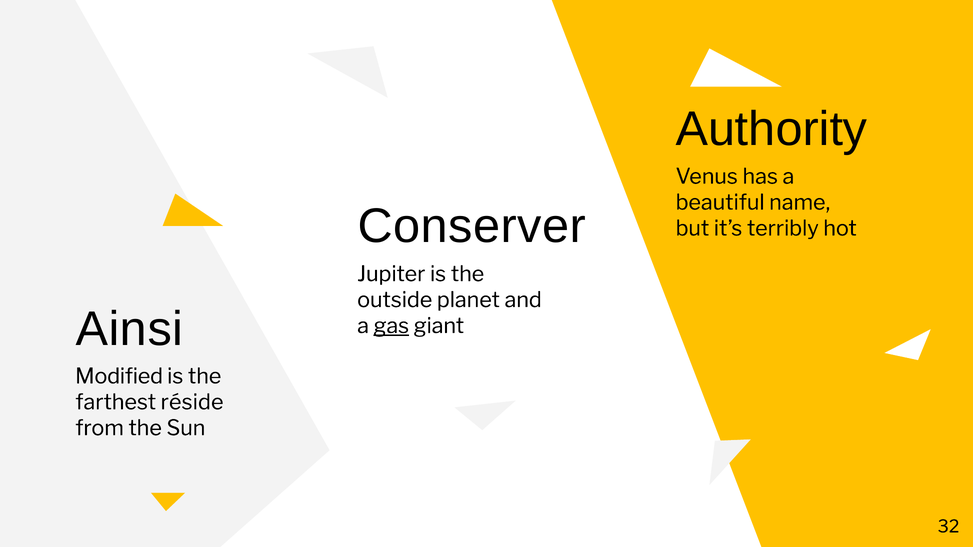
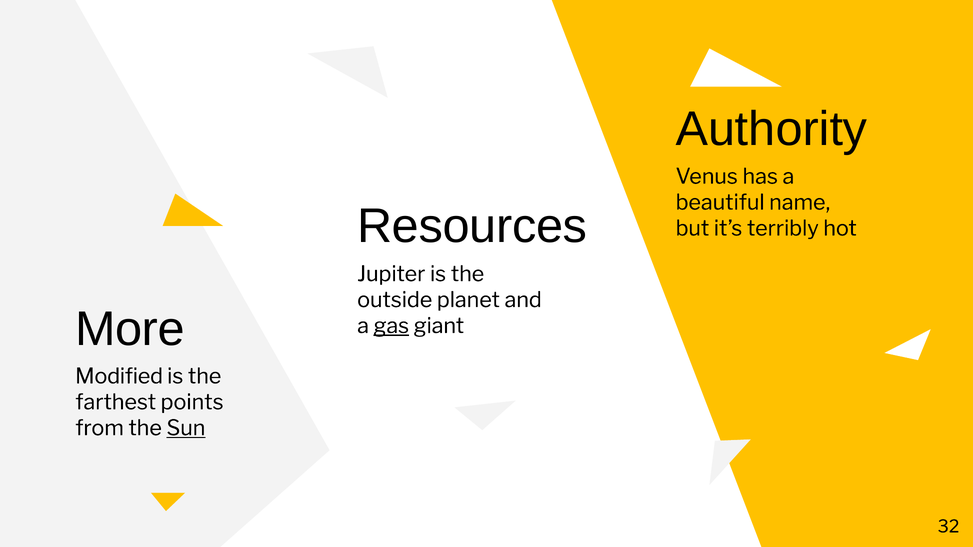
Conserver: Conserver -> Resources (472, 226)
Ainsi: Ainsi -> More (130, 329)
réside: réside -> points (192, 402)
Sun underline: none -> present (186, 428)
